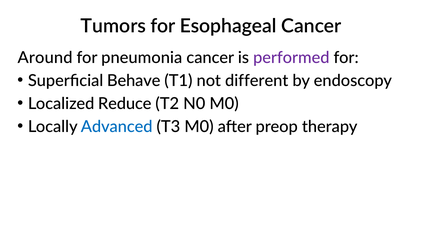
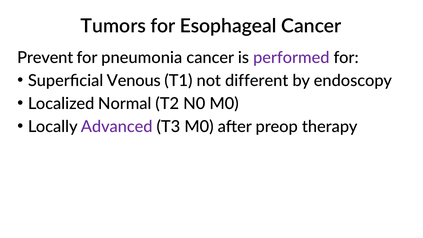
Around: Around -> Prevent (45, 58)
Behave: Behave -> Venous (134, 81)
Reduce: Reduce -> Normal (125, 104)
Advanced colour: blue -> purple (117, 127)
